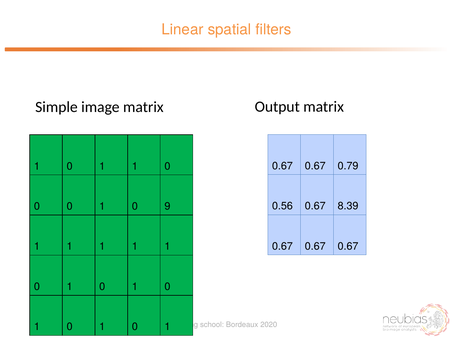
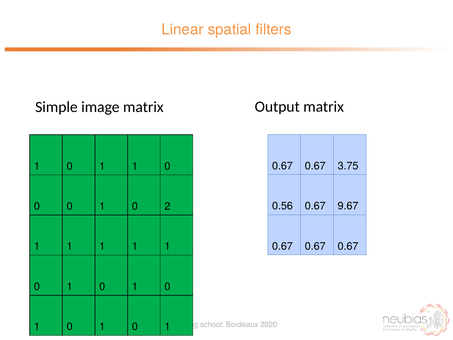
0.79: 0.79 -> 3.75 (348, 166)
8.39: 8.39 -> 9.67 (348, 206)
9: 9 -> 2 (167, 206)
